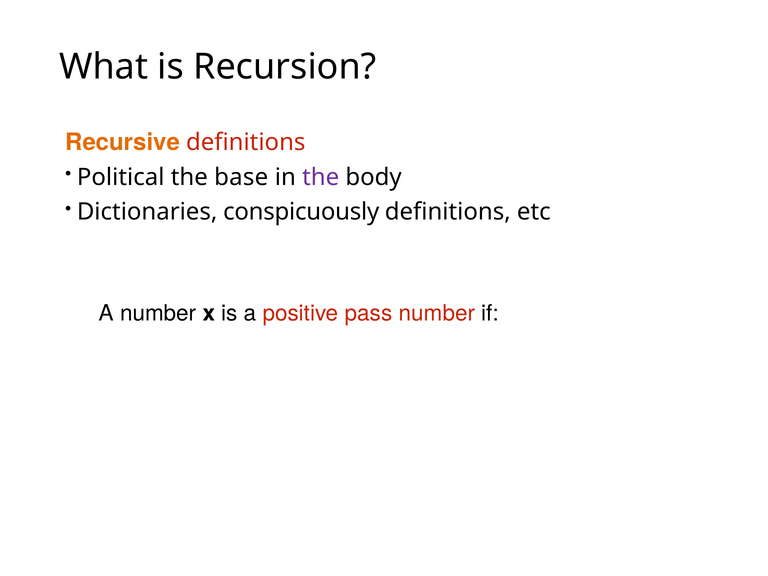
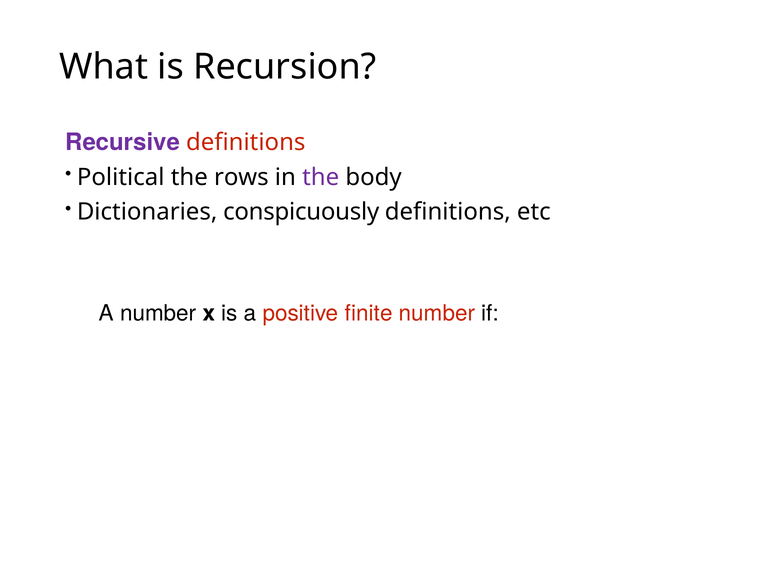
Recursive colour: orange -> purple (123, 142)
base: base -> rows (241, 177)
pass: pass -> finite (369, 313)
